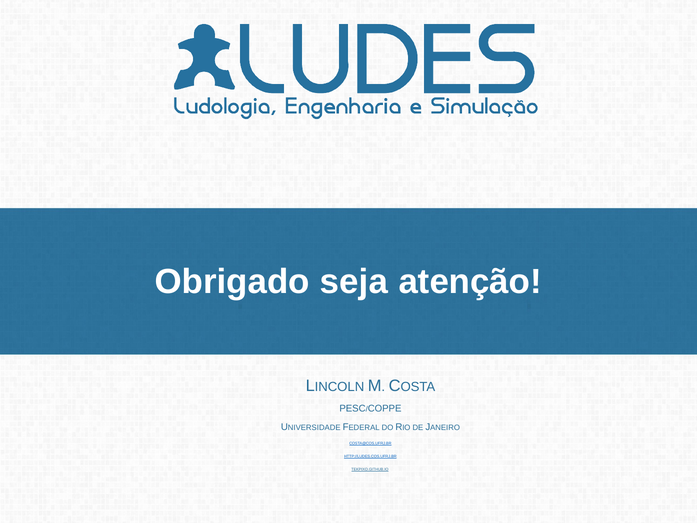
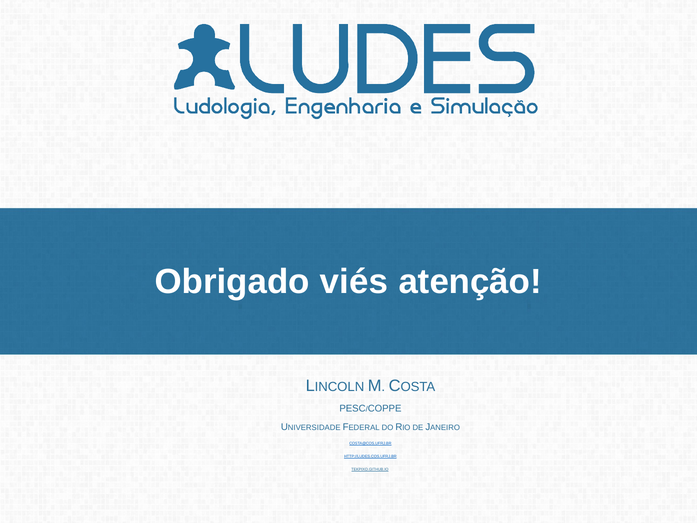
seja: seja -> viés (354, 282)
